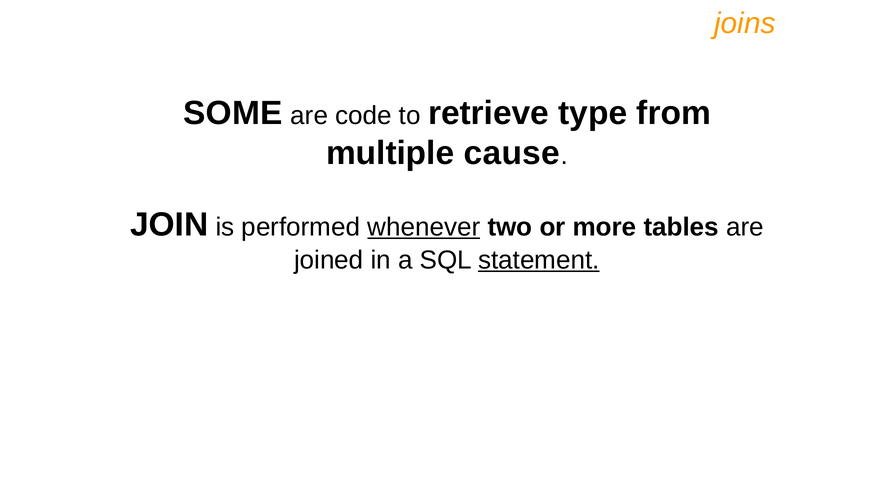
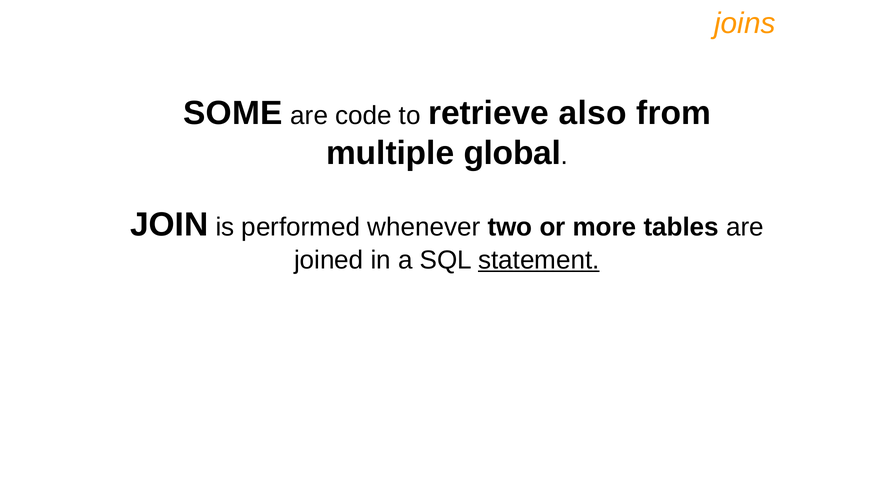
type: type -> also (593, 113)
cause: cause -> global (512, 153)
whenever underline: present -> none (424, 227)
